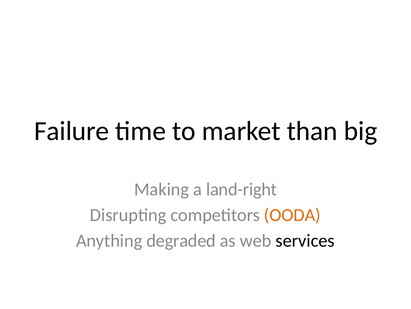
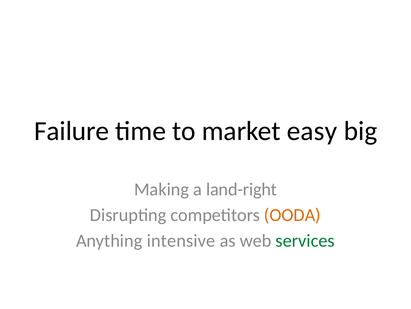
than: than -> easy (312, 131)
degraded: degraded -> intensive (181, 240)
services colour: black -> green (305, 240)
